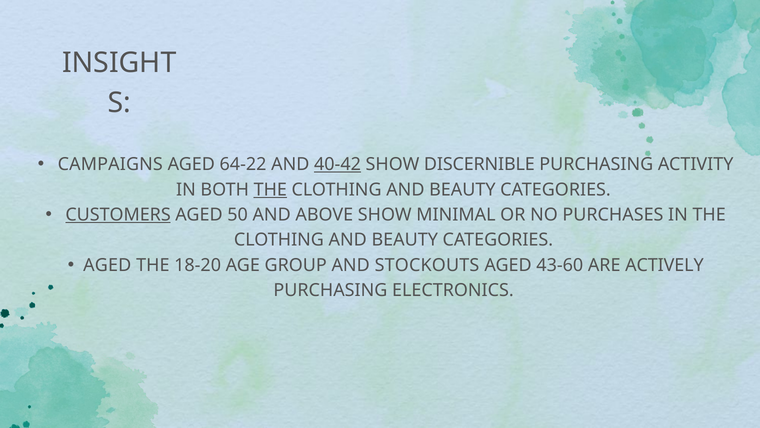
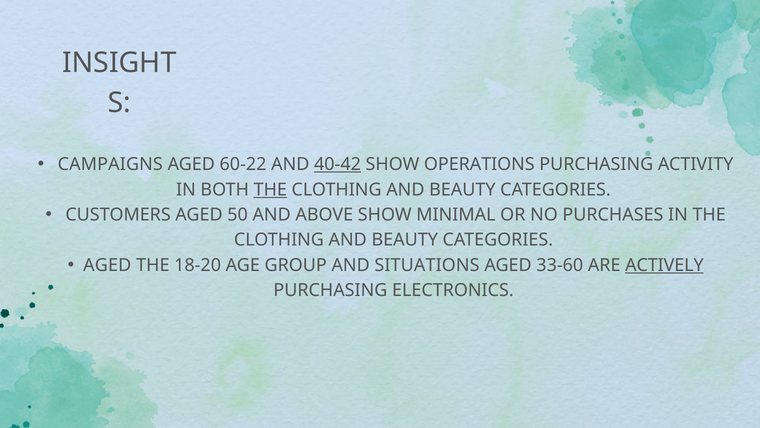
64-22: 64-22 -> 60-22 (243, 164)
DISCERNIBLE: DISCERNIBLE -> OPERATIONS (479, 164)
CUSTOMERS underline: present -> none (118, 215)
STOCKOUTS: STOCKOUTS -> SITUATIONS (427, 265)
43-60: 43-60 -> 33-60 (560, 265)
ACTIVELY underline: none -> present (664, 265)
